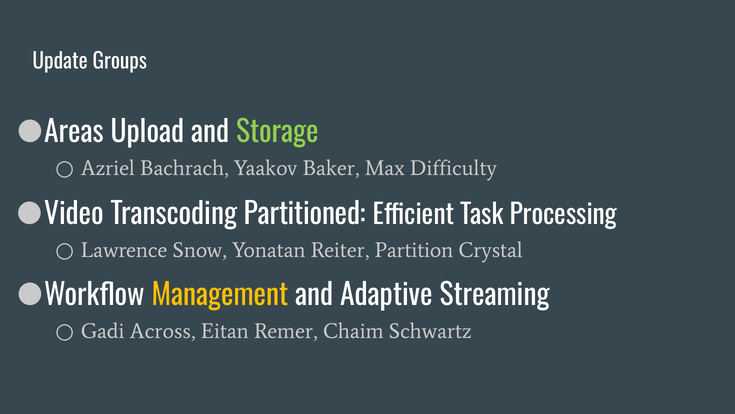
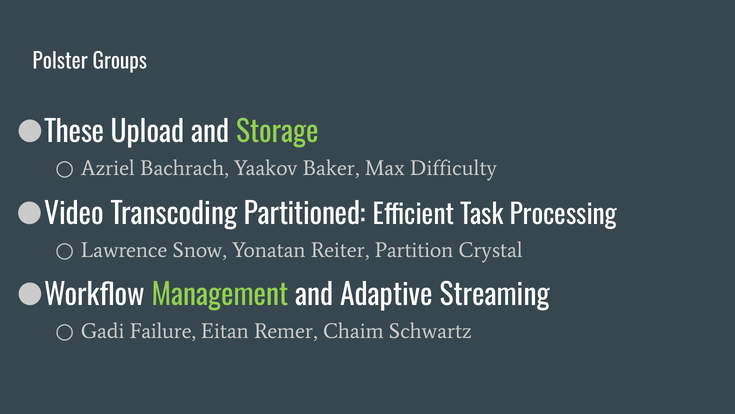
Update: Update -> Polster (60, 62)
Areas: Areas -> These (74, 132)
Management colour: yellow -> light green (220, 295)
Across: Across -> Failure (163, 331)
